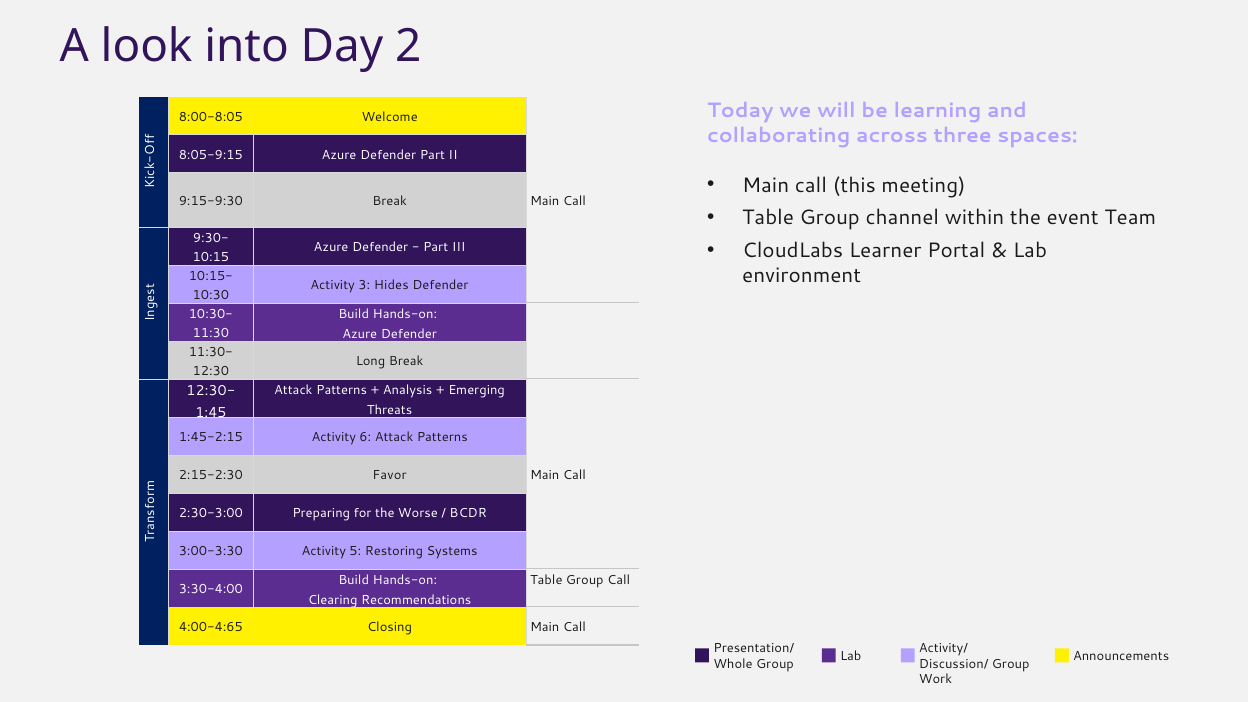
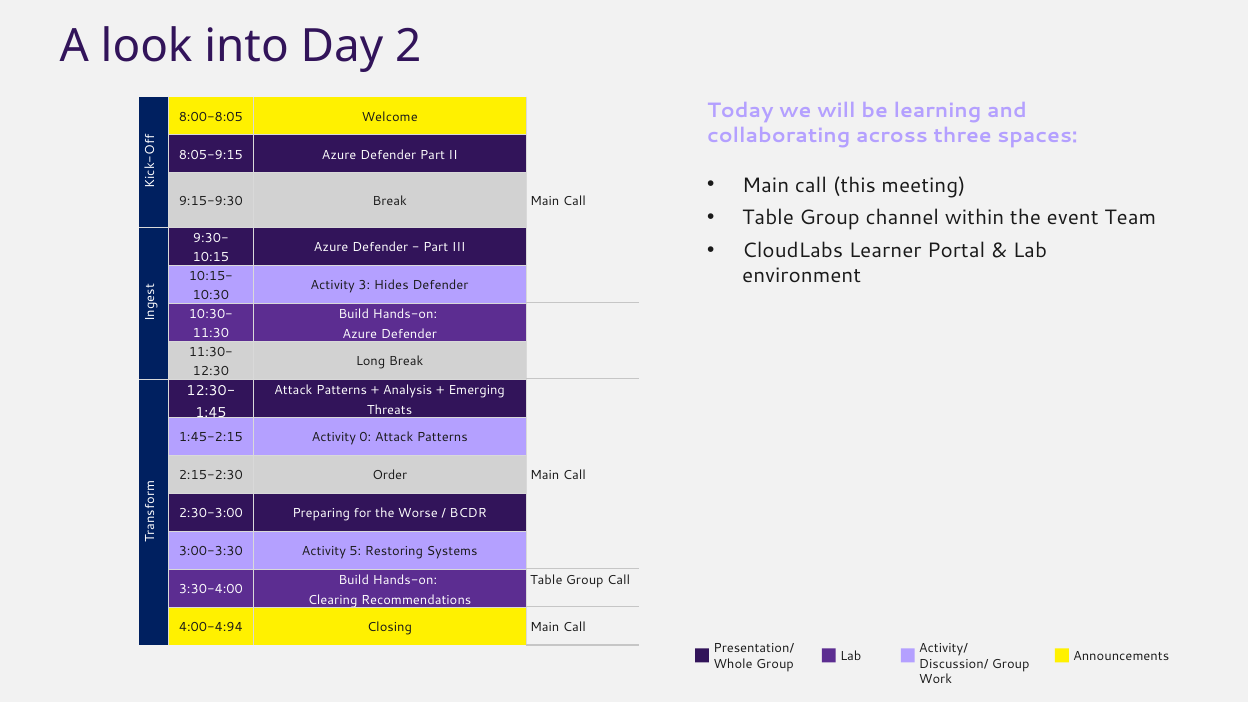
6: 6 -> 0 (365, 437)
Favor: Favor -> Order (390, 475)
4:00-4:65: 4:00-4:65 -> 4:00-4:94 (211, 627)
